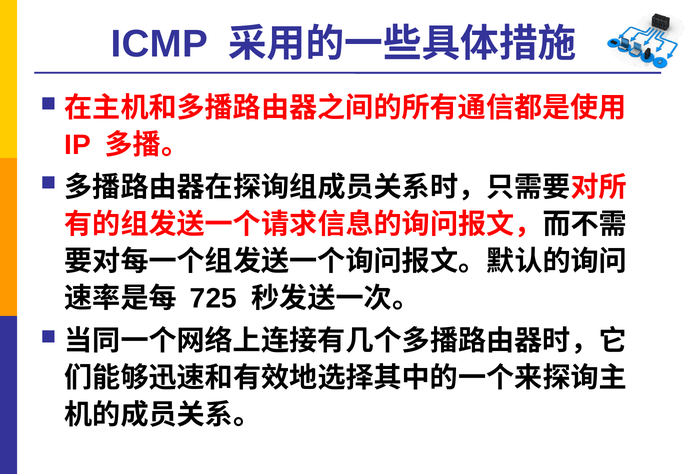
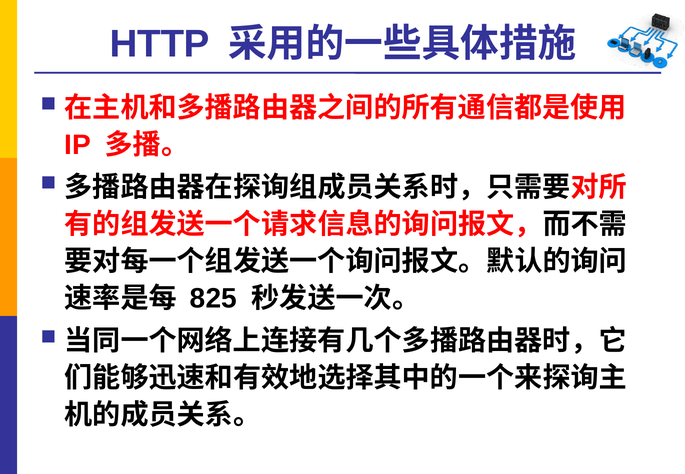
ICMP: ICMP -> HTTP (160, 44)
725: 725 -> 825 (213, 299)
